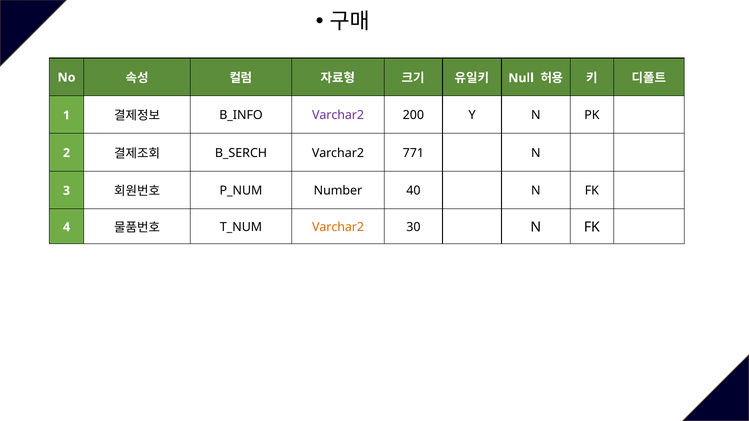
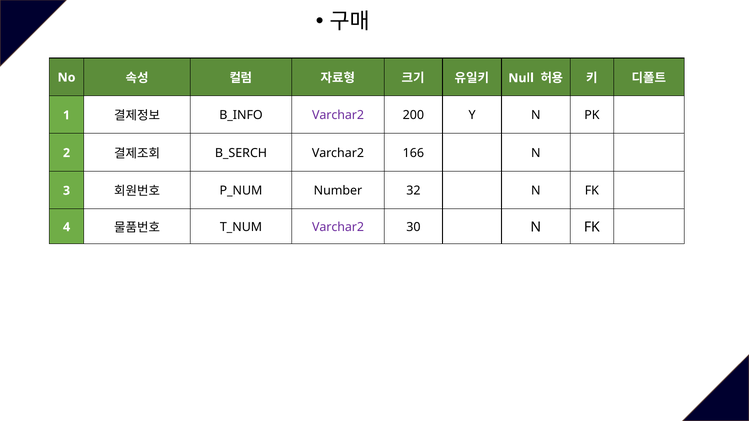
771: 771 -> 166 (413, 153)
40: 40 -> 32 (413, 191)
Varchar2 colour: orange -> purple (338, 227)
